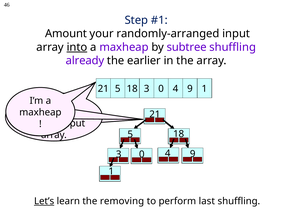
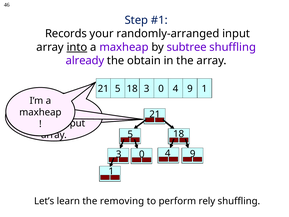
Amount: Amount -> Records (66, 34)
earlier: earlier -> obtain (144, 61)
Let’s underline: present -> none (44, 201)
last: last -> rely (207, 201)
